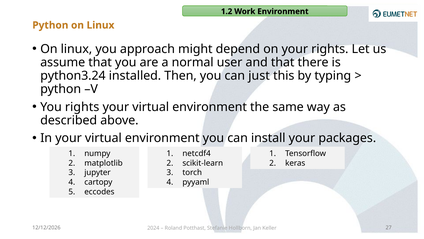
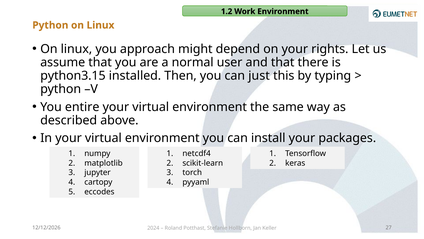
python3.24: python3.24 -> python3.15 (73, 76)
You rights: rights -> entire (82, 107)
